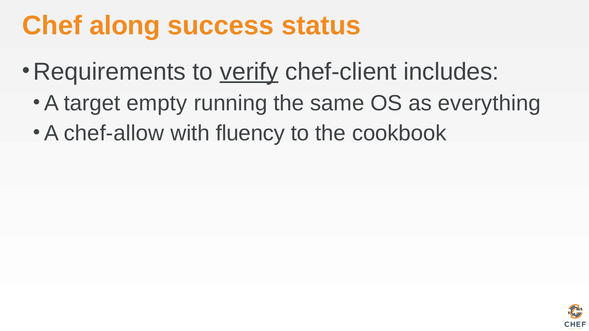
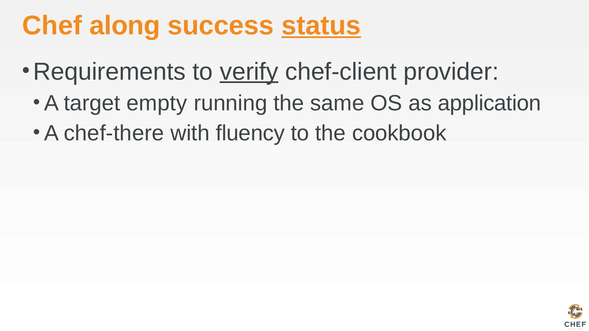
status underline: none -> present (321, 25)
includes: includes -> provider (451, 72)
everything: everything -> application (489, 103)
chef-allow: chef-allow -> chef-there (114, 133)
